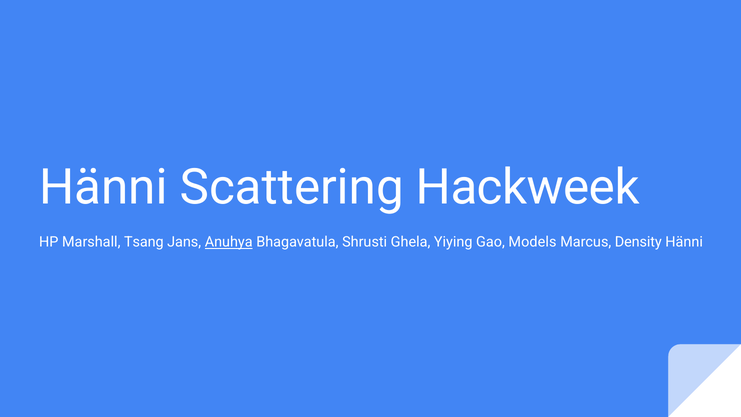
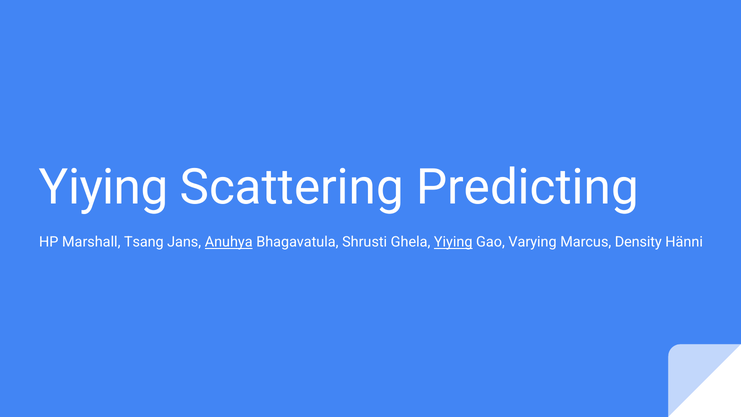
Hänni: Hänni -> Yiying (104, 187)
Hackweek: Hackweek -> Predicting (527, 187)
Yiying underline: none -> present (453, 242)
Models: Models -> Varying (533, 242)
